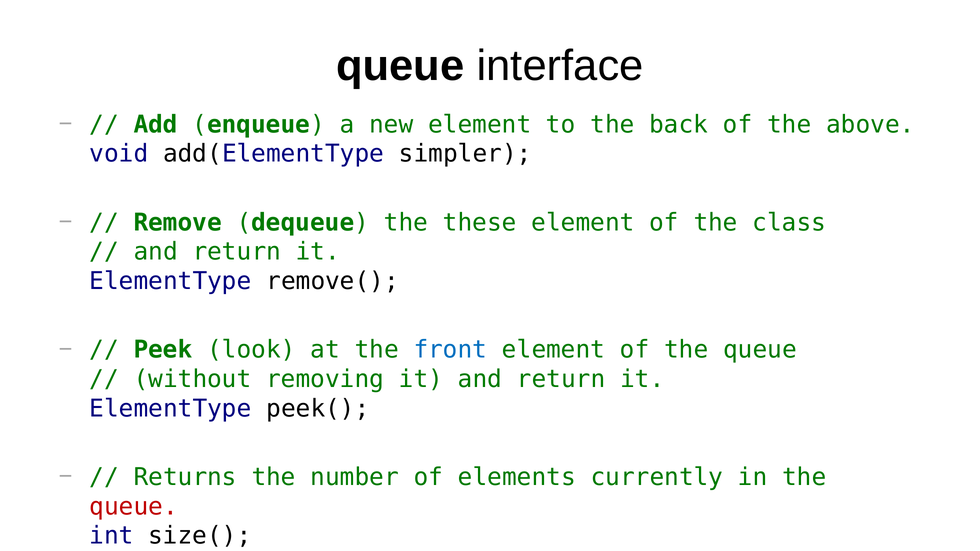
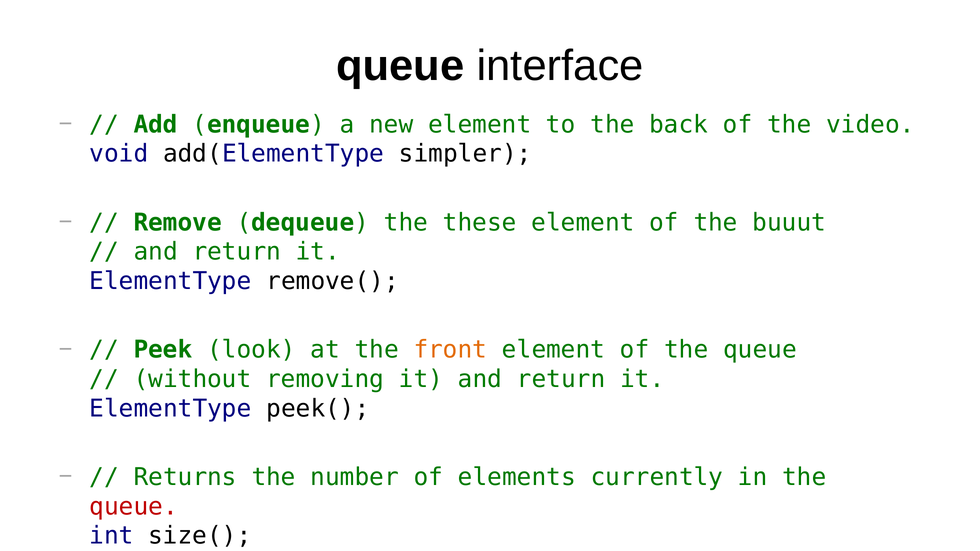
above: above -> video (870, 125)
class: class -> buuut (789, 223)
front colour: blue -> orange (450, 350)
